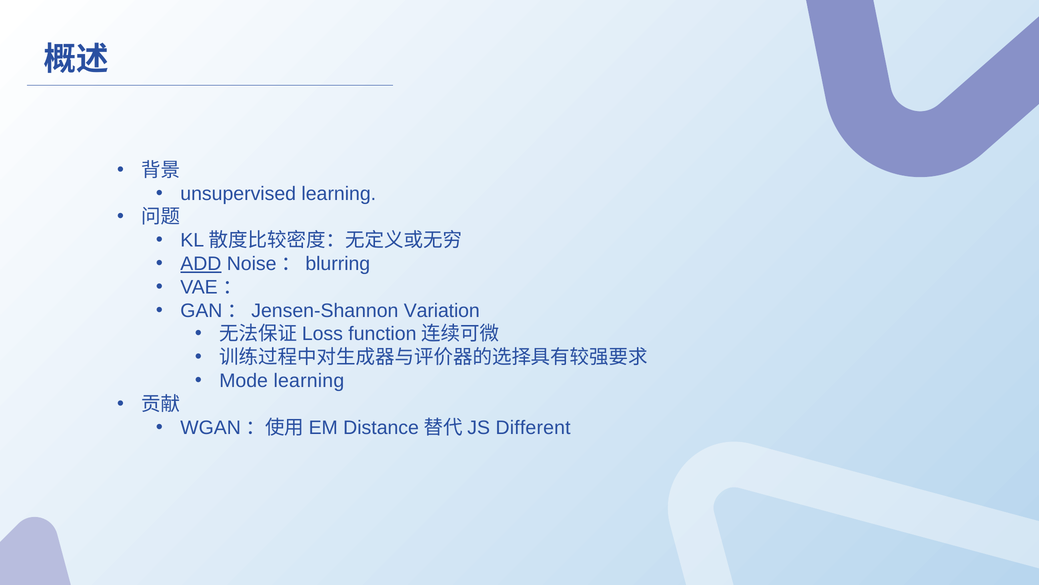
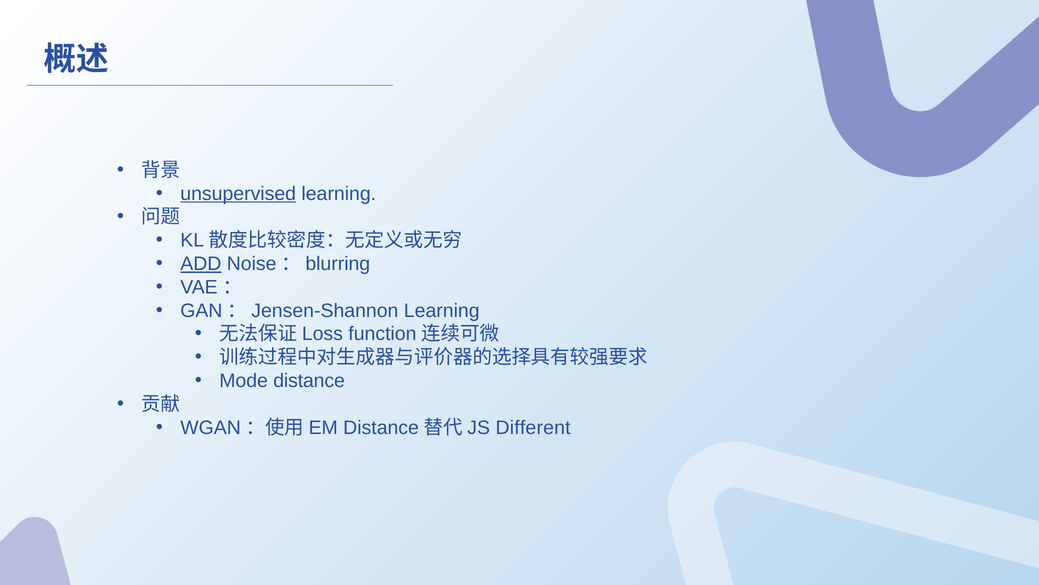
unsupervised underline: none -> present (238, 193)
GAN：Jensen-Shannon Variation: Variation -> Learning (442, 310)
Mode learning: learning -> distance (309, 380)
